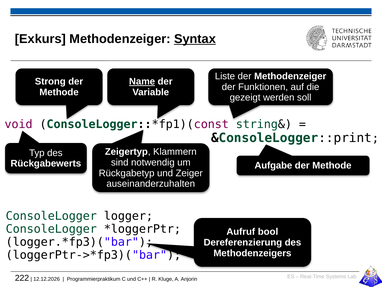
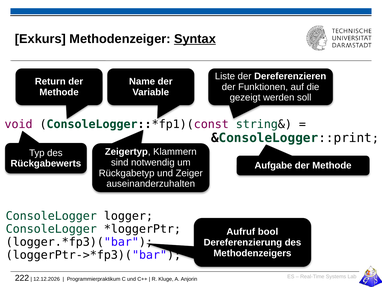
der Methodenzeiger: Methodenzeiger -> Dereferenzieren (290, 76)
Strong: Strong -> Return (50, 81)
Name underline: present -> none (142, 81)
